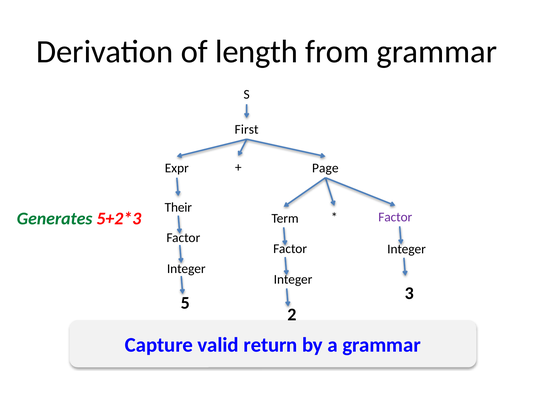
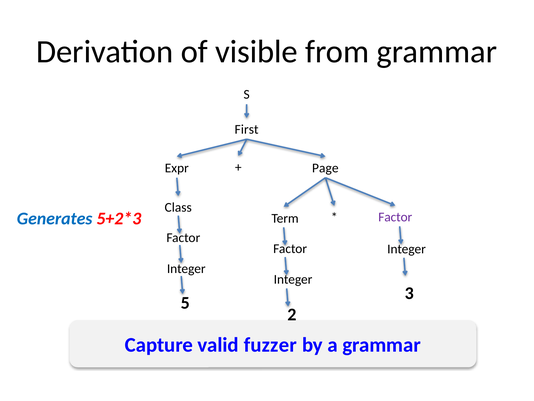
length: length -> visible (256, 52)
Their: Their -> Class (178, 207)
Generates colour: green -> blue (55, 218)
return: return -> fuzzer (270, 345)
